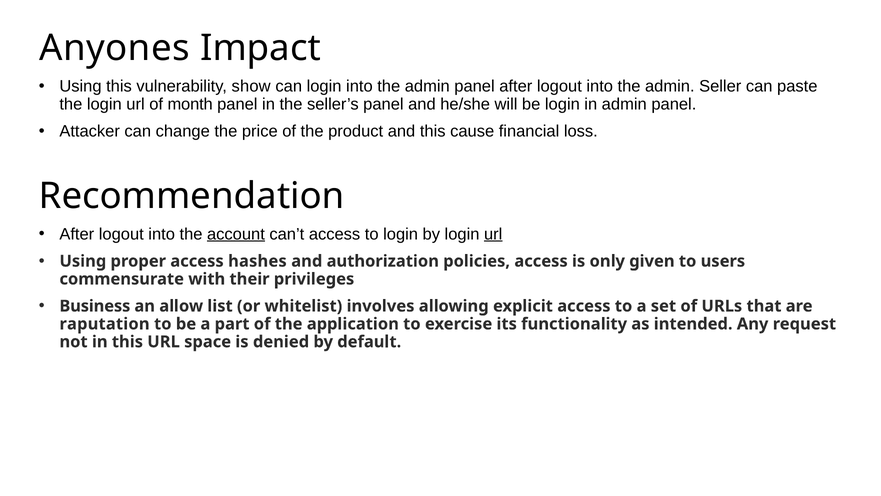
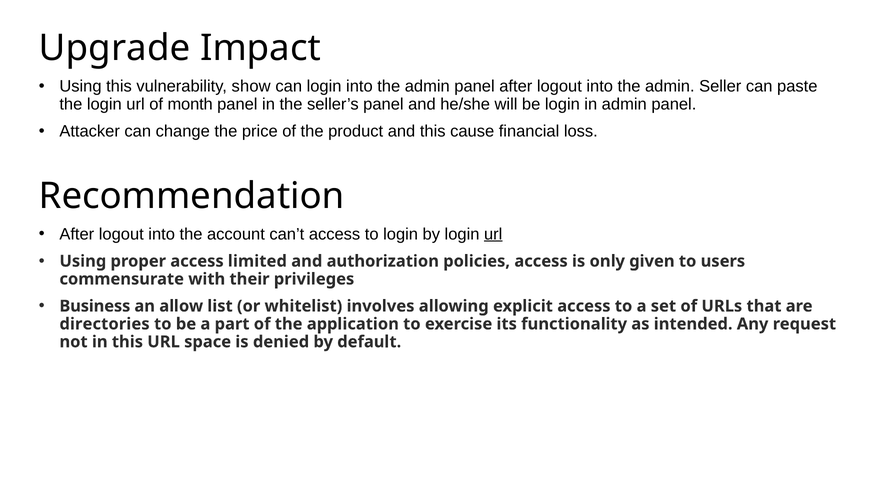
Anyones: Anyones -> Upgrade (115, 48)
account underline: present -> none (236, 234)
hashes: hashes -> limited (257, 261)
raputation: raputation -> directories (105, 324)
